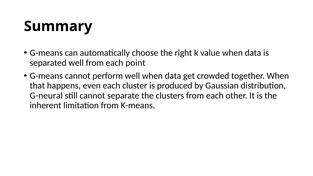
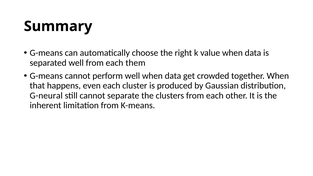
point: point -> them (135, 63)
